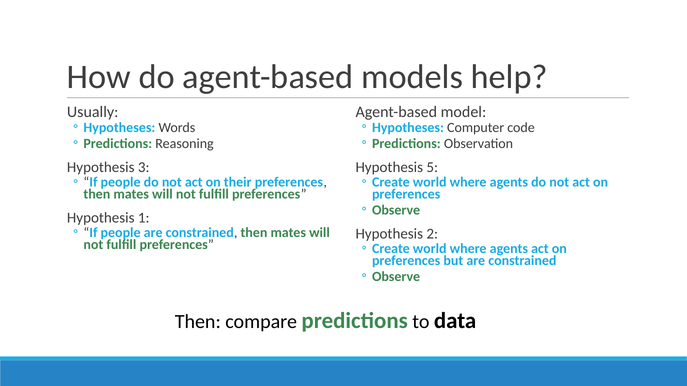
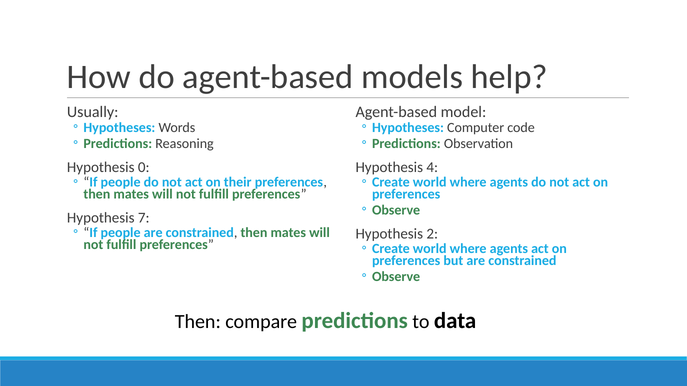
3: 3 -> 0 (144, 167)
5: 5 -> 4 (432, 167)
1: 1 -> 7 (144, 218)
